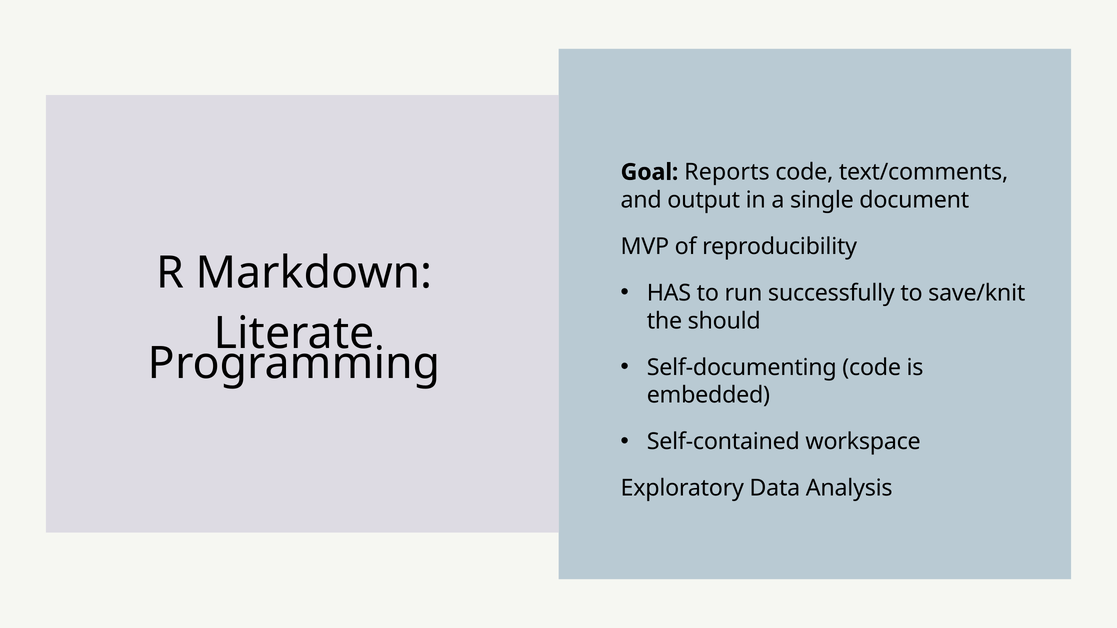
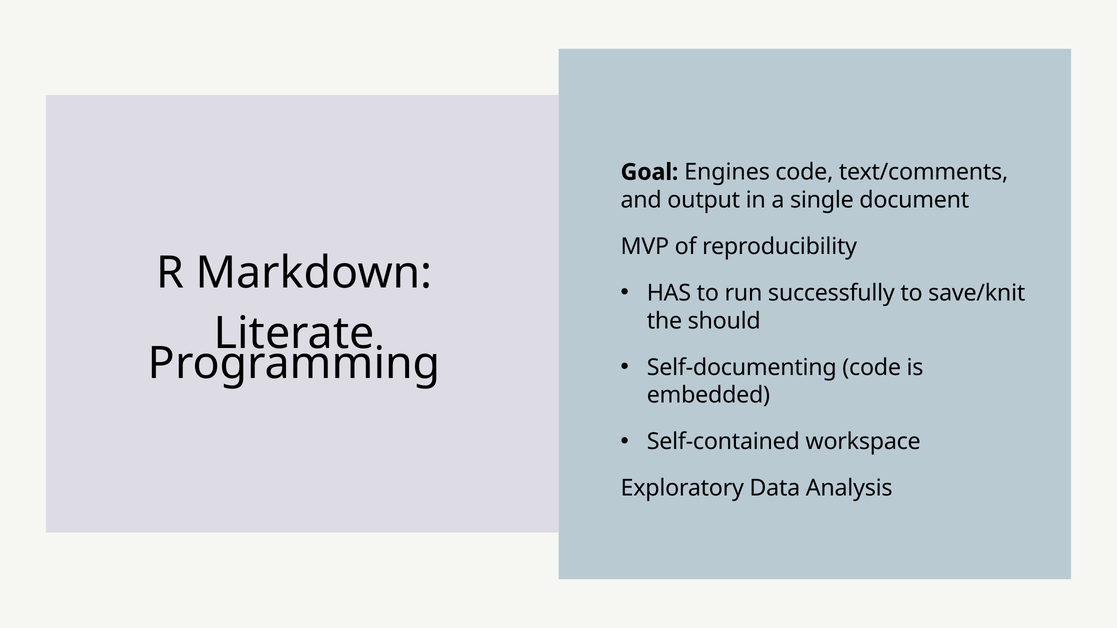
Reports: Reports -> Engines (727, 172)
